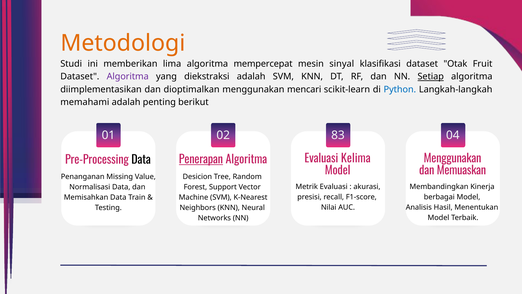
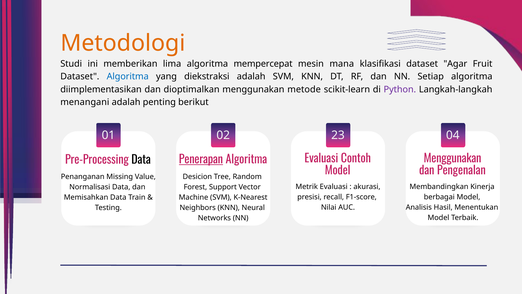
sinyal: sinyal -> mana (342, 64)
Otak: Otak -> Agar (455, 64)
Algoritma colour: purple -> blue (128, 77)
Setiap underline: present -> none (431, 77)
mencari: mencari -> metode (304, 89)
Python colour: blue -> purple (400, 89)
memahami: memahami -> menangani (85, 102)
83: 83 -> 23 (338, 135)
Kelima: Kelima -> Contoh (356, 159)
Memuaskan: Memuaskan -> Pengenalan (461, 170)
